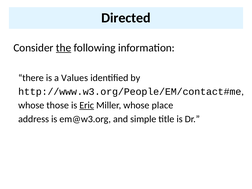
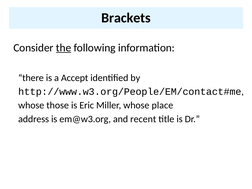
Directed: Directed -> Brackets (126, 18)
Values: Values -> Accept (75, 78)
Eric underline: present -> none (87, 105)
simple: simple -> recent (143, 119)
